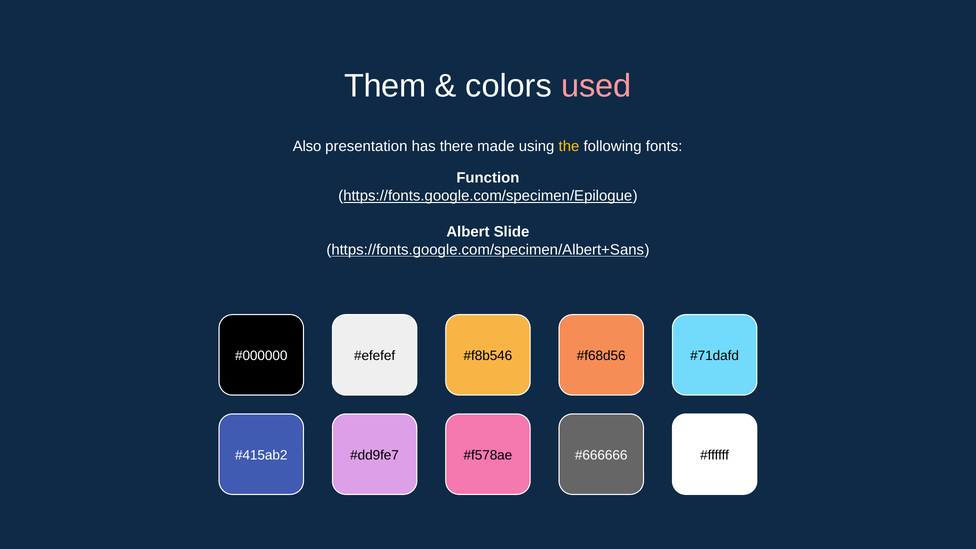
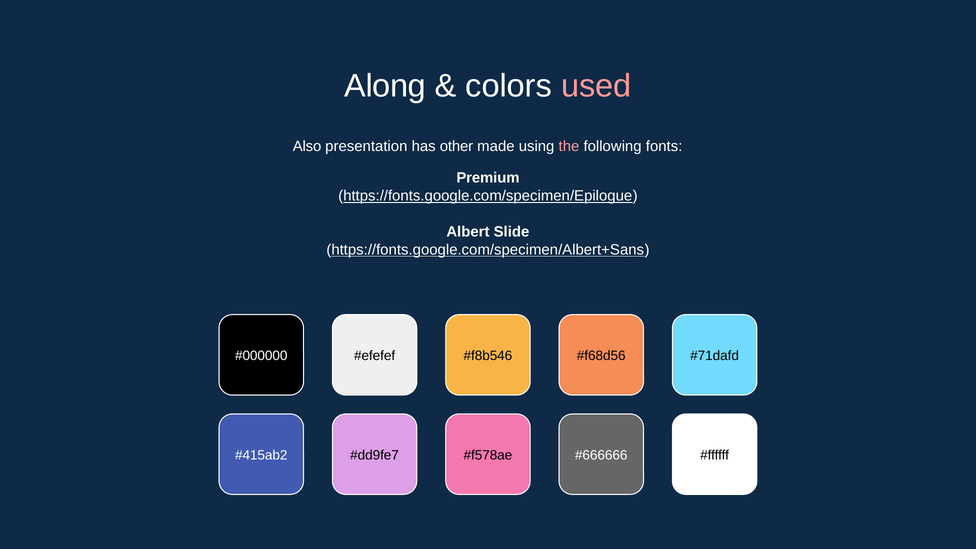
Them: Them -> Along (385, 86)
there: there -> other (457, 147)
the colour: yellow -> pink (569, 147)
Function: Function -> Premium (488, 178)
